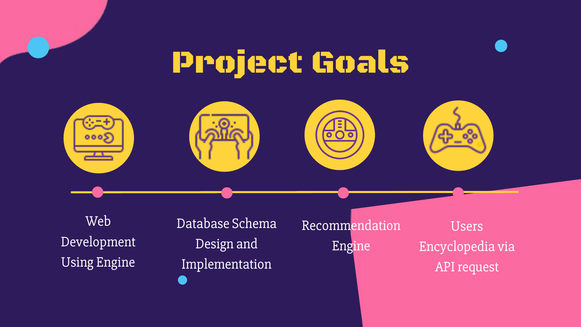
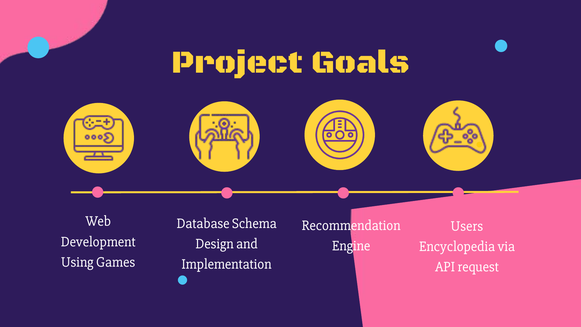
Using Engine: Engine -> Games (116, 262)
